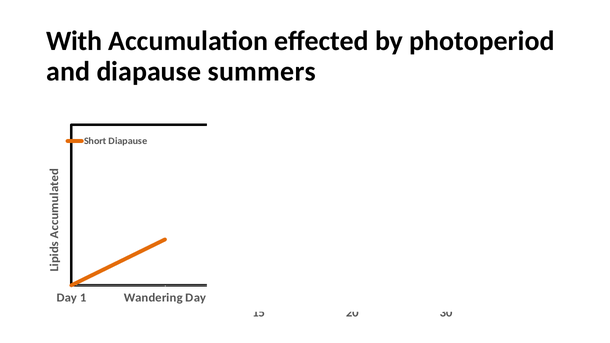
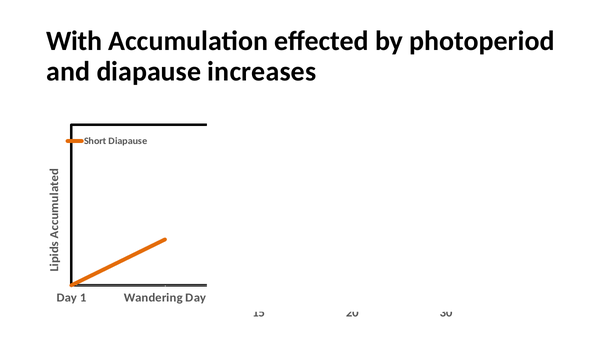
summers: summers -> increases (262, 71)
